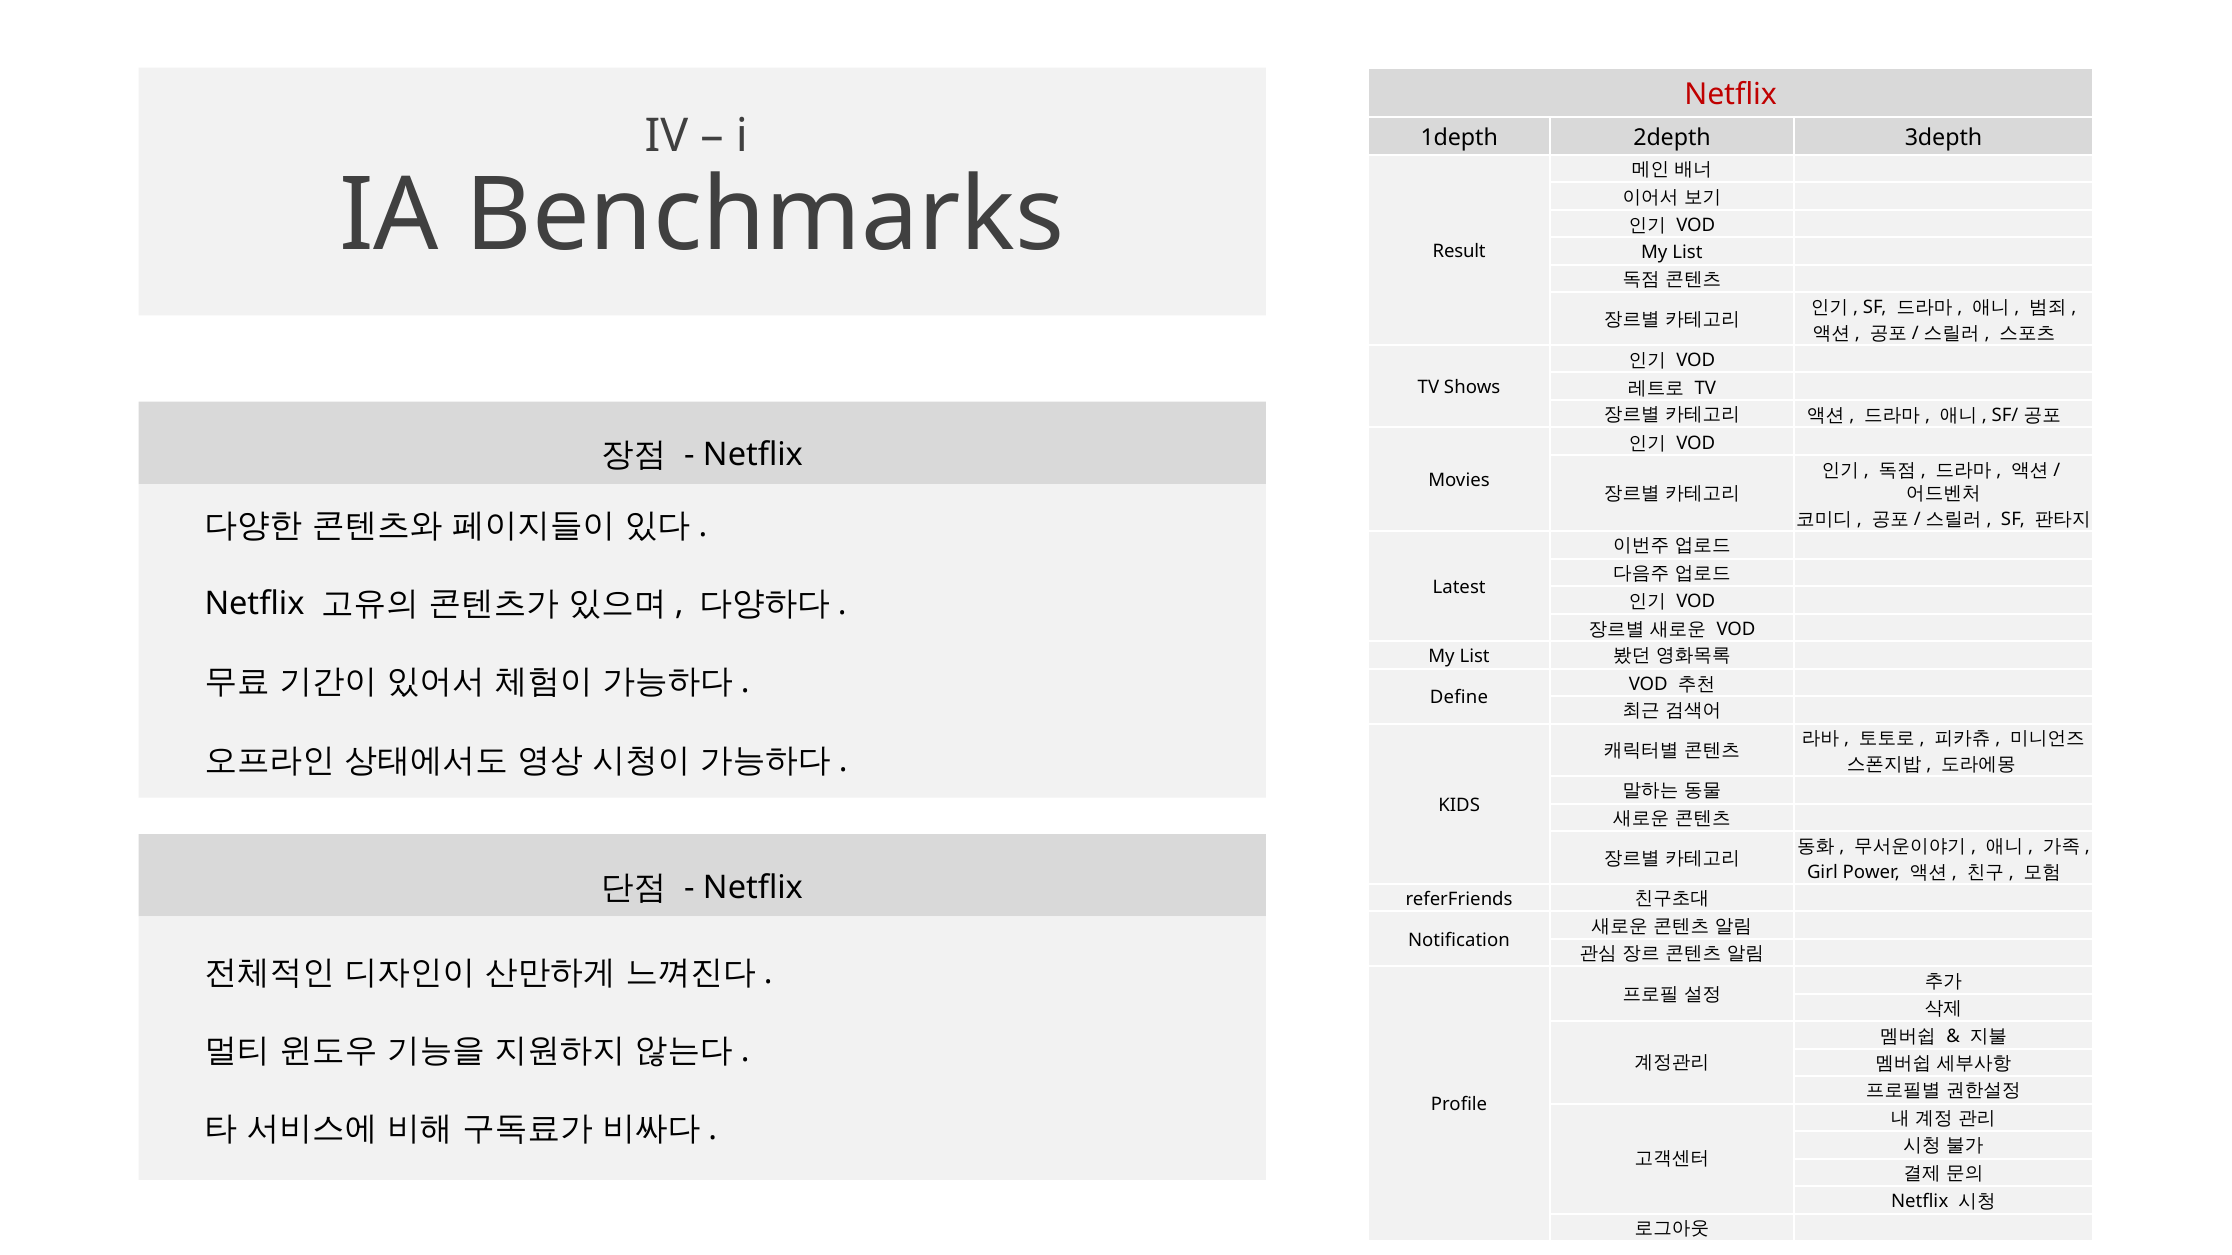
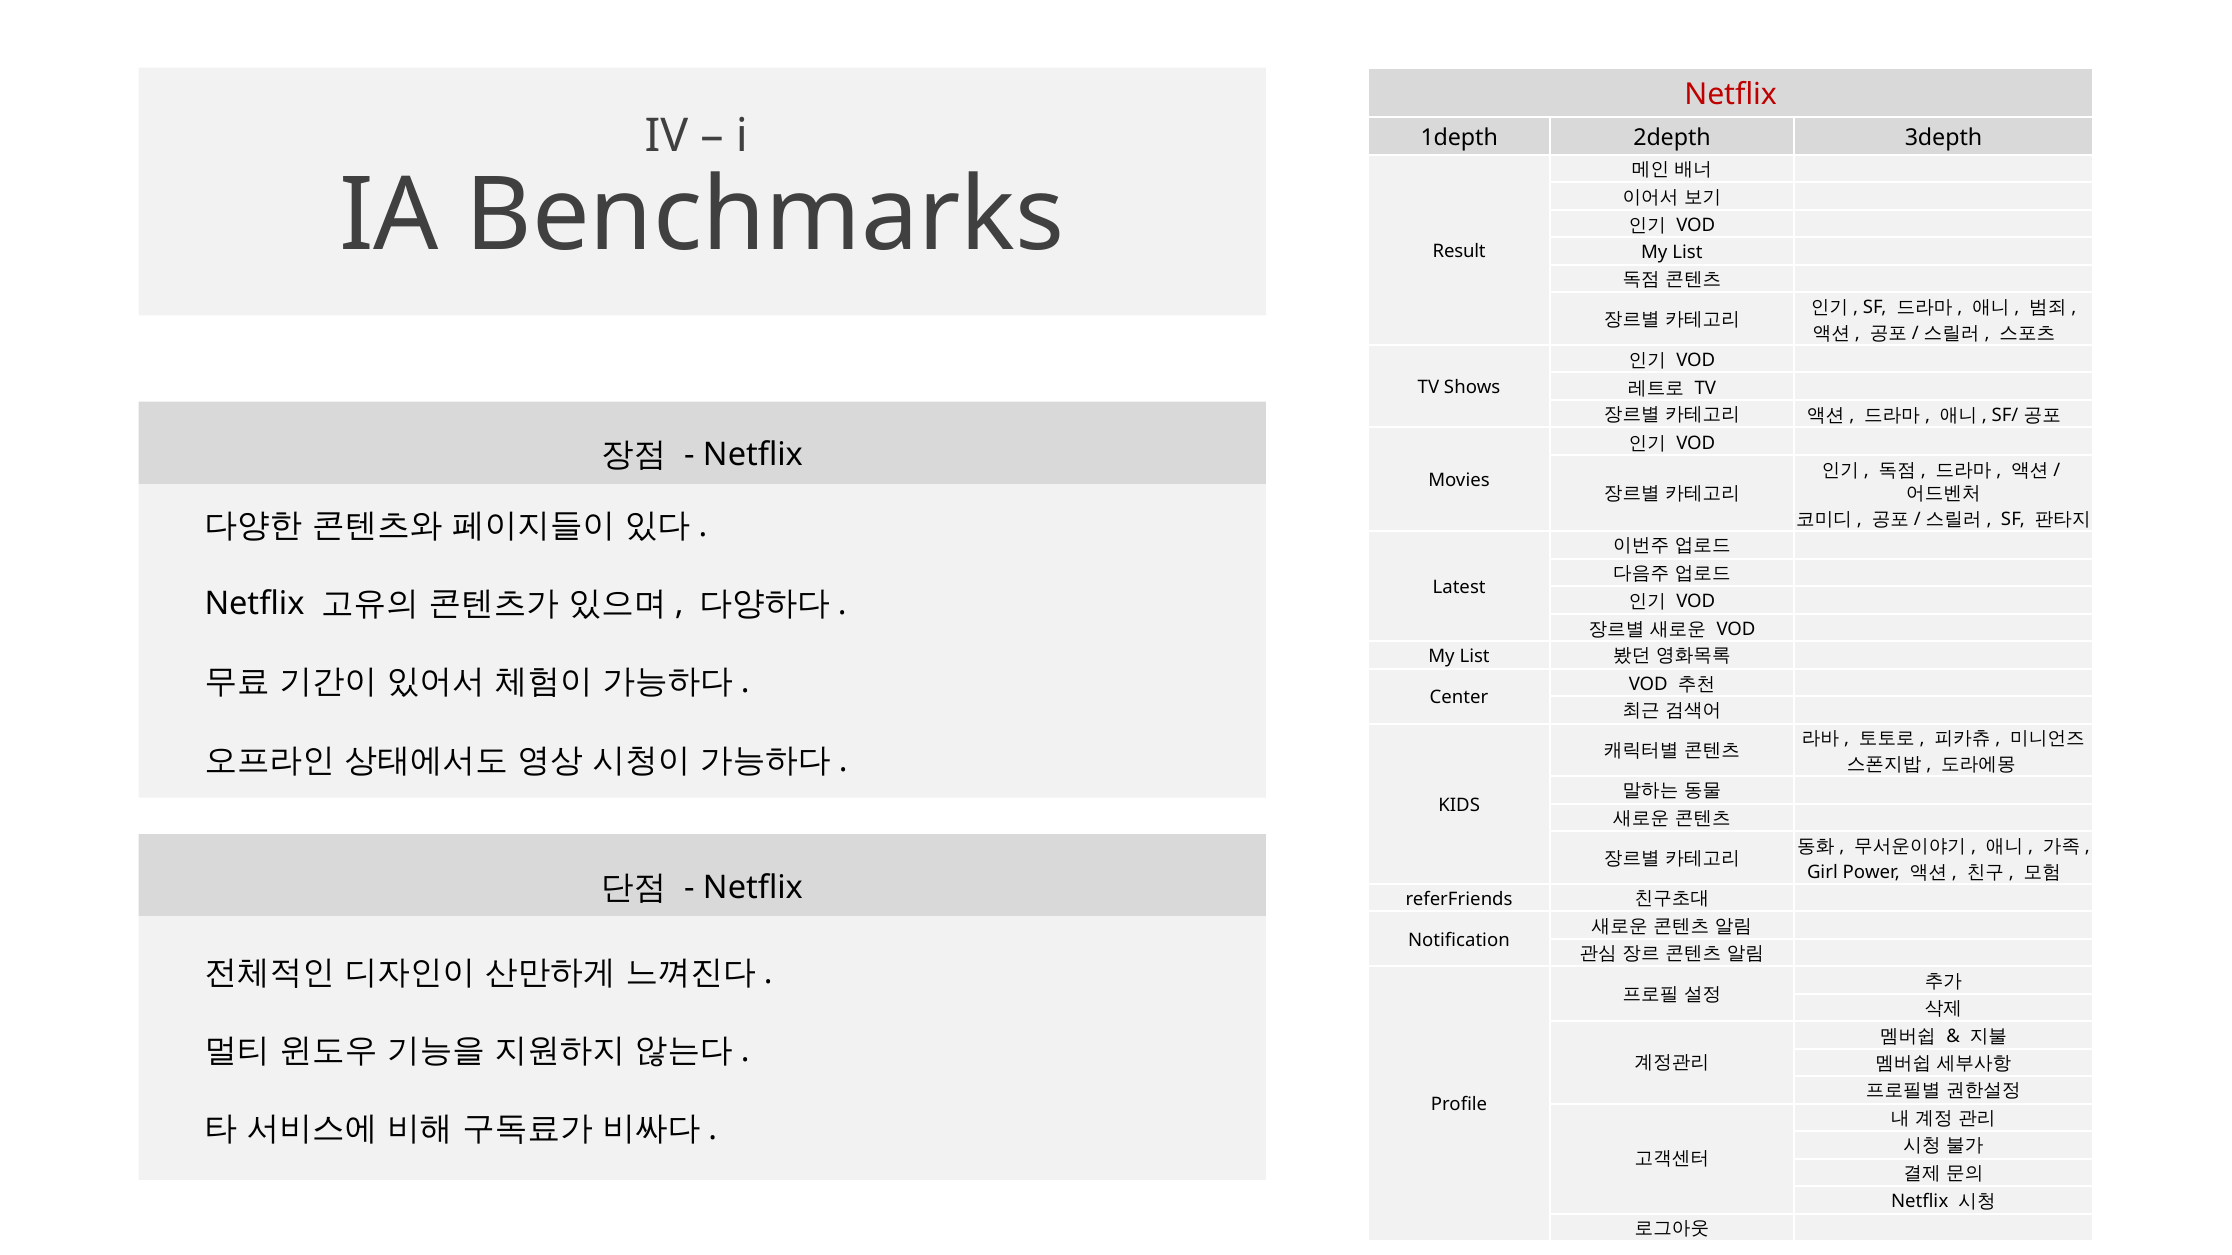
Define: Define -> Center (1459, 698)
